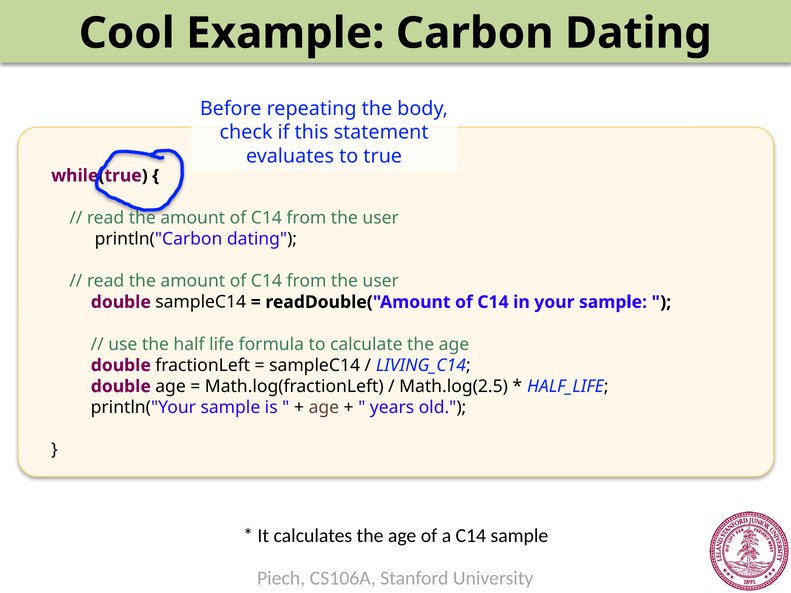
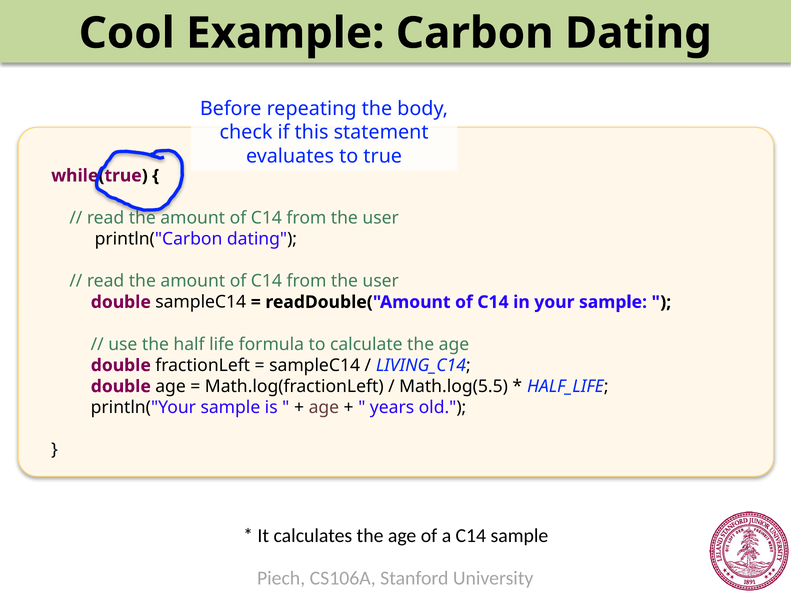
Math.log(2.5: Math.log(2.5 -> Math.log(5.5 (454, 387)
